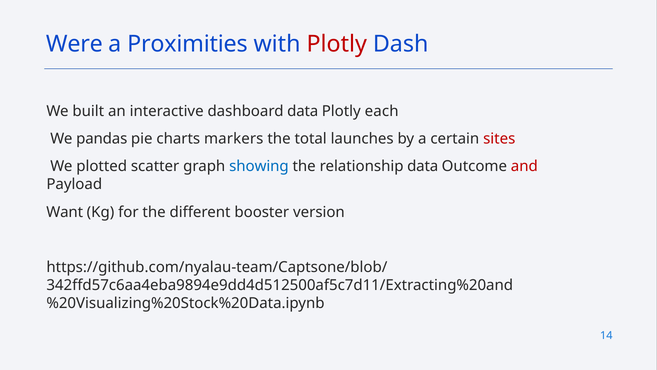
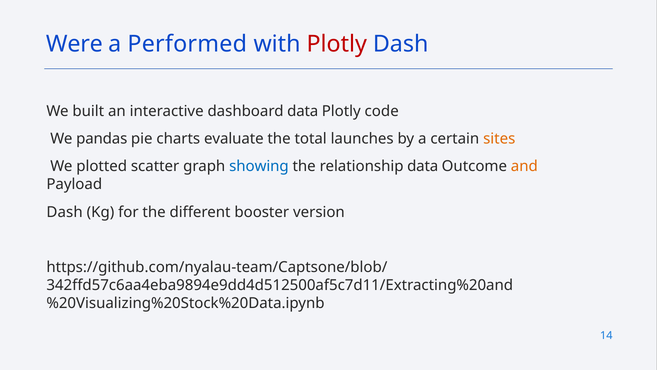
Proximities: Proximities -> Performed (187, 44)
each: each -> code (382, 111)
markers: markers -> evaluate (234, 139)
sites colour: red -> orange (499, 139)
and colour: red -> orange (524, 166)
Want: Want -> Dash (65, 212)
